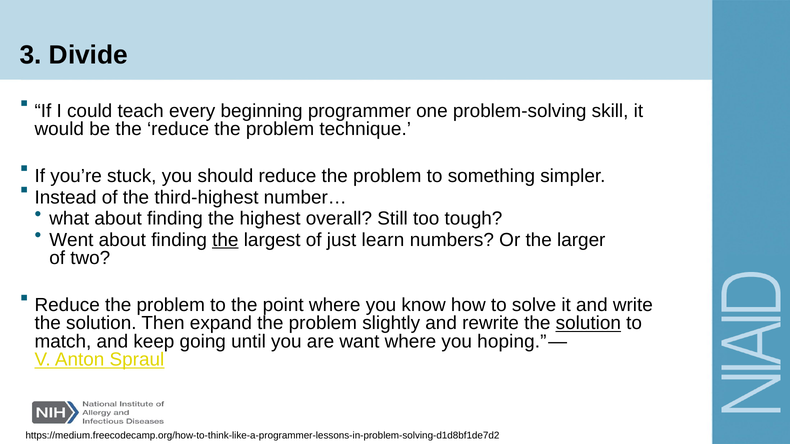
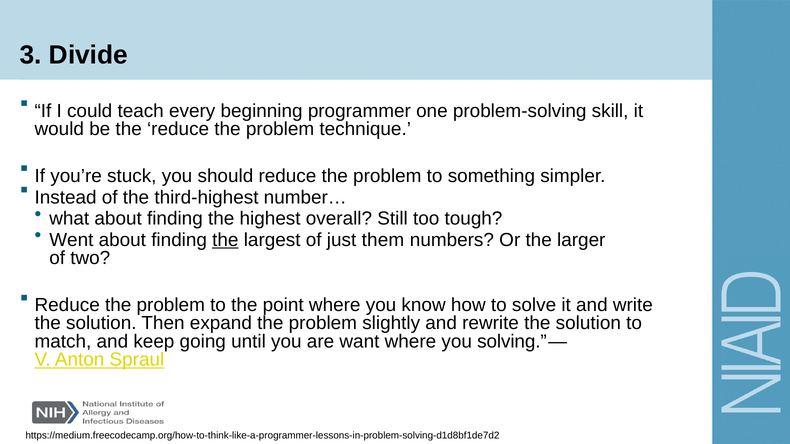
learn: learn -> them (383, 240)
solution underline: present -> none (588, 323)
hoping: hoping -> solving (512, 342)
